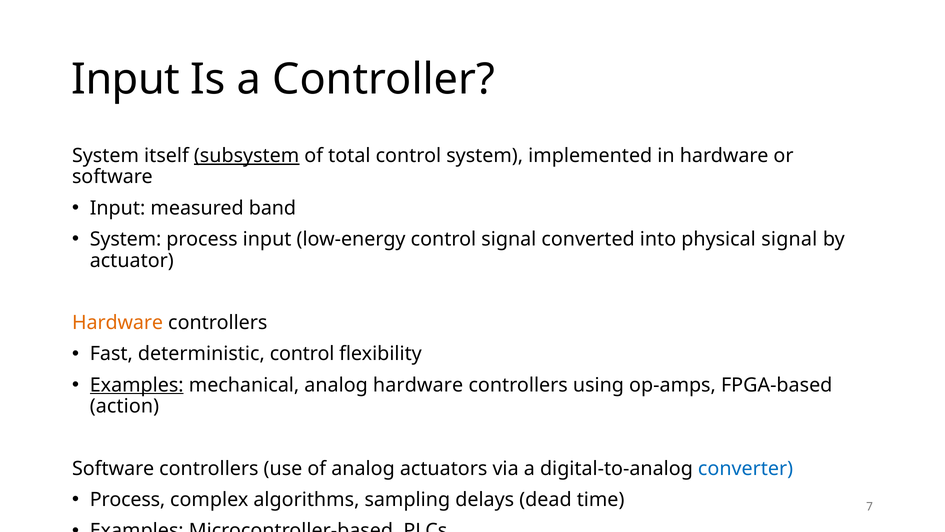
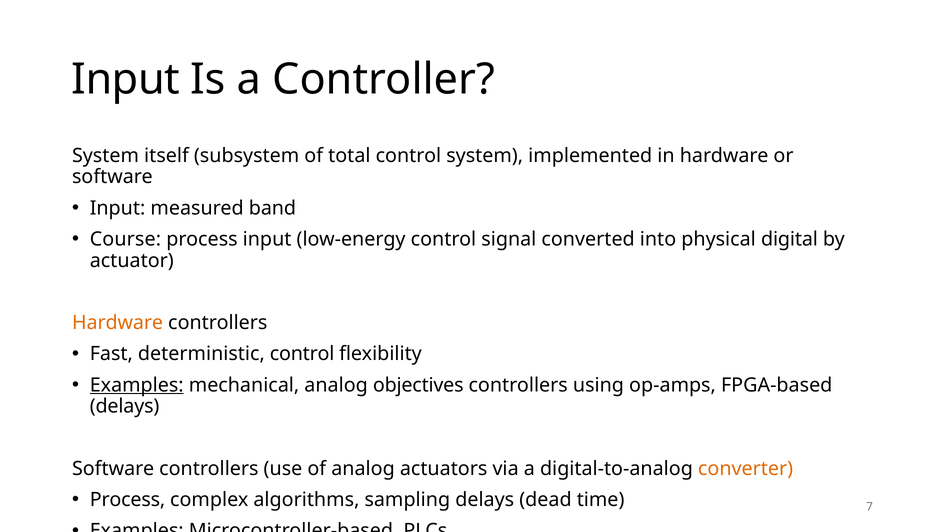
subsystem underline: present -> none (247, 156)
System: System -> Course (125, 239)
physical signal: signal -> digital (789, 239)
analog hardware: hardware -> objectives (418, 385)
action: action -> delays (125, 406)
converter colour: blue -> orange (746, 468)
